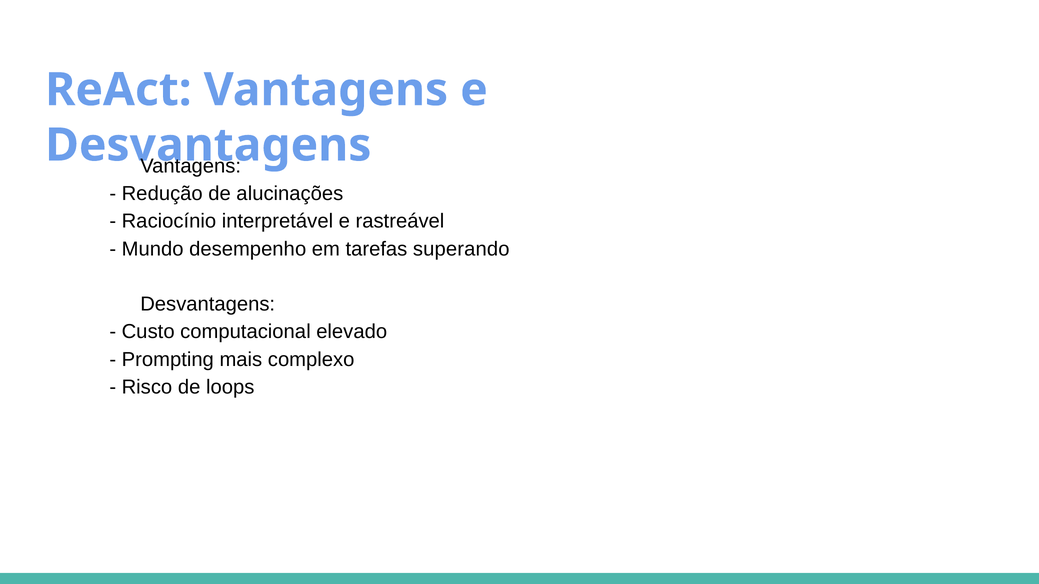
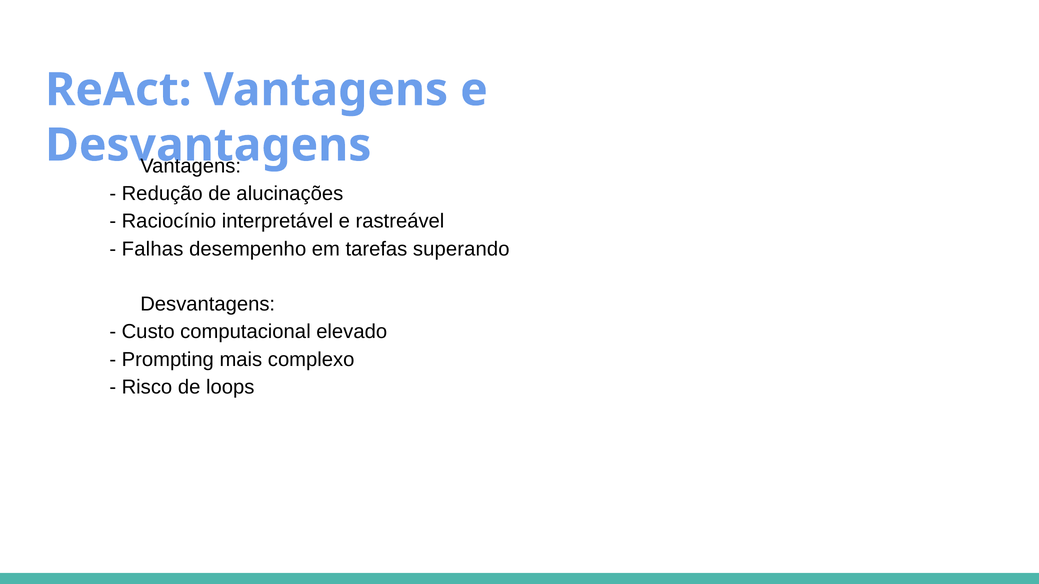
Mundo: Mundo -> Falhas (153, 249)
